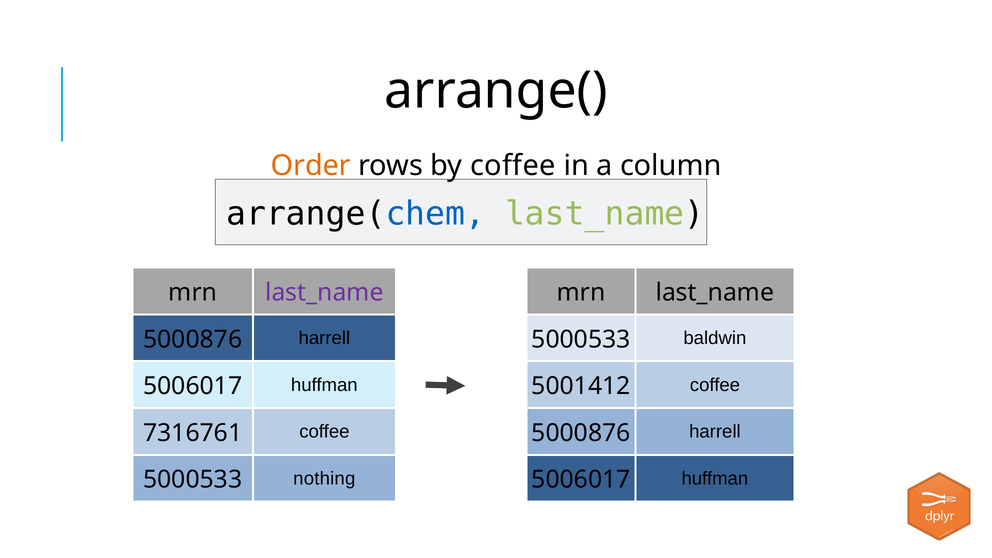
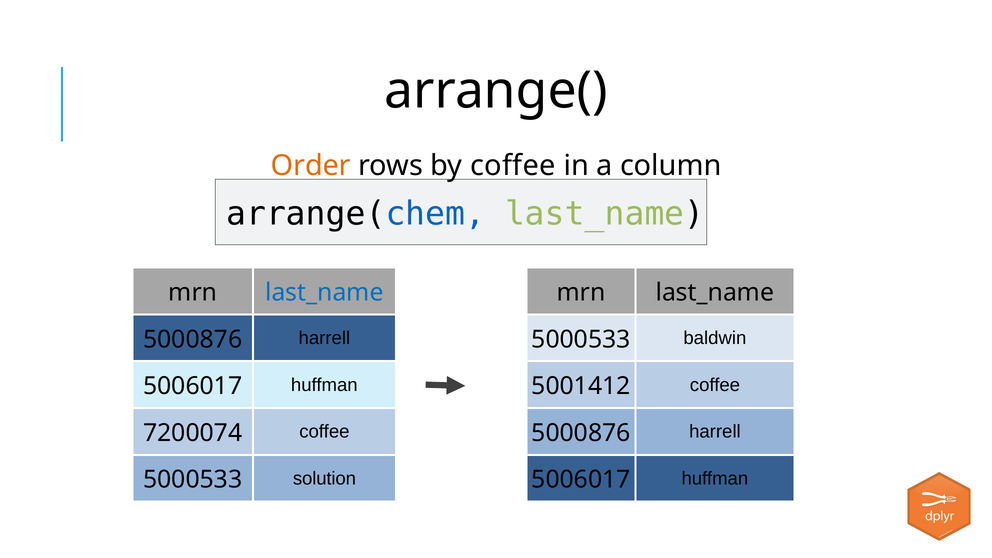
last_name colour: purple -> blue (324, 293)
7316761: 7316761 -> 7200074 (193, 433)
nothing: nothing -> solution (324, 479)
